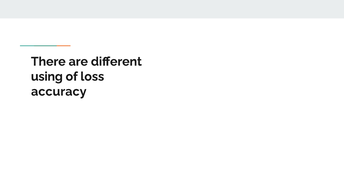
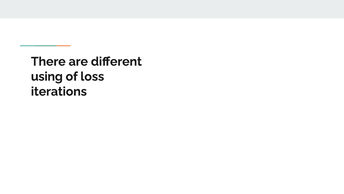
accuracy: accuracy -> iterations (59, 91)
